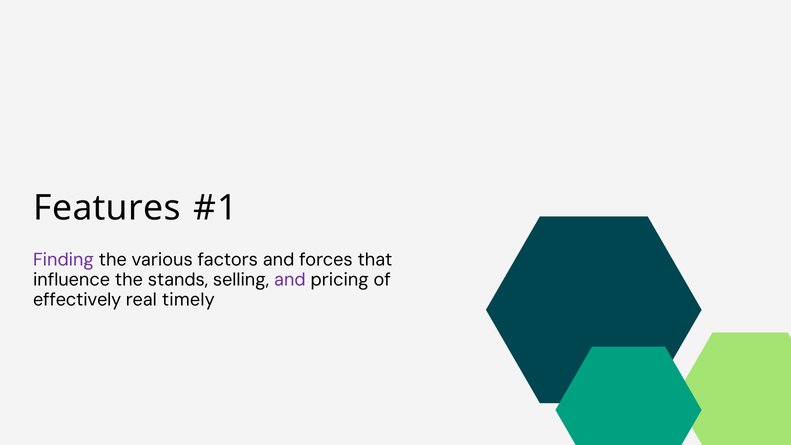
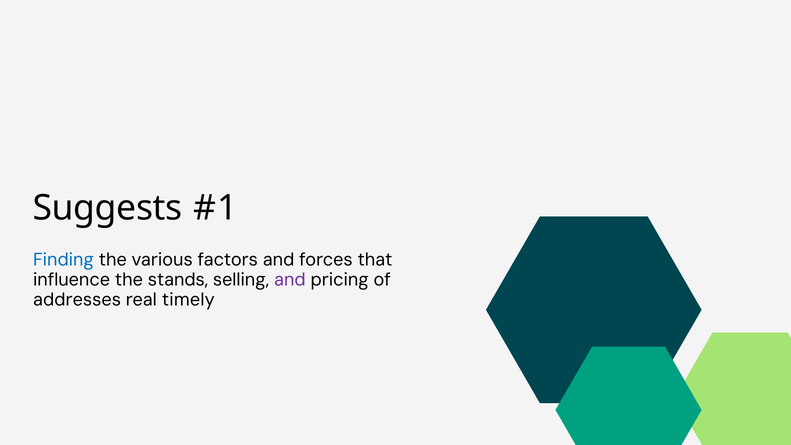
Features: Features -> Suggests (107, 208)
Finding colour: purple -> blue (63, 260)
effectively: effectively -> addresses (77, 300)
